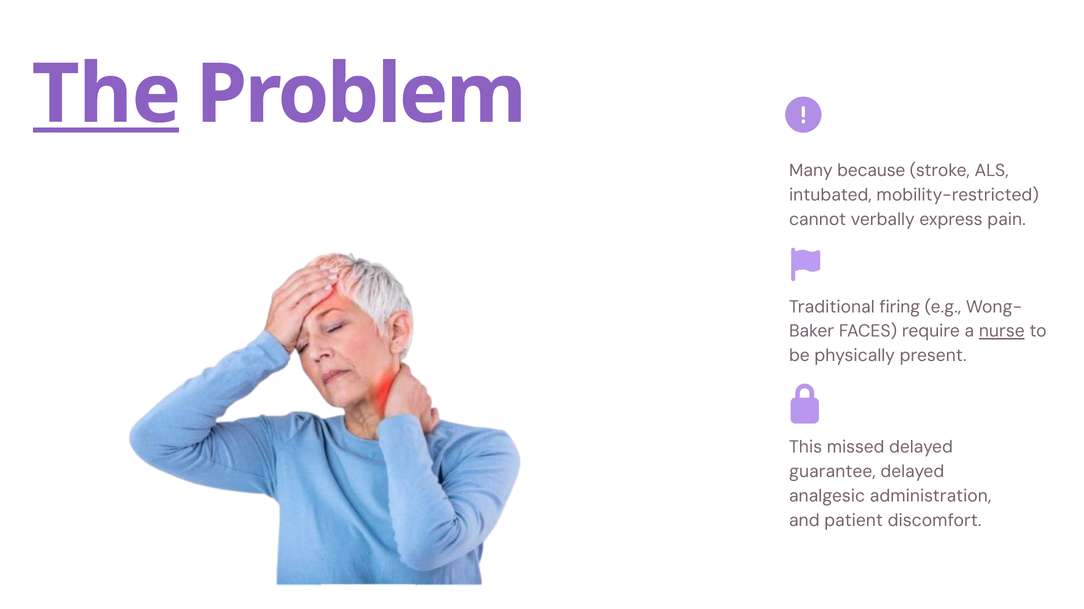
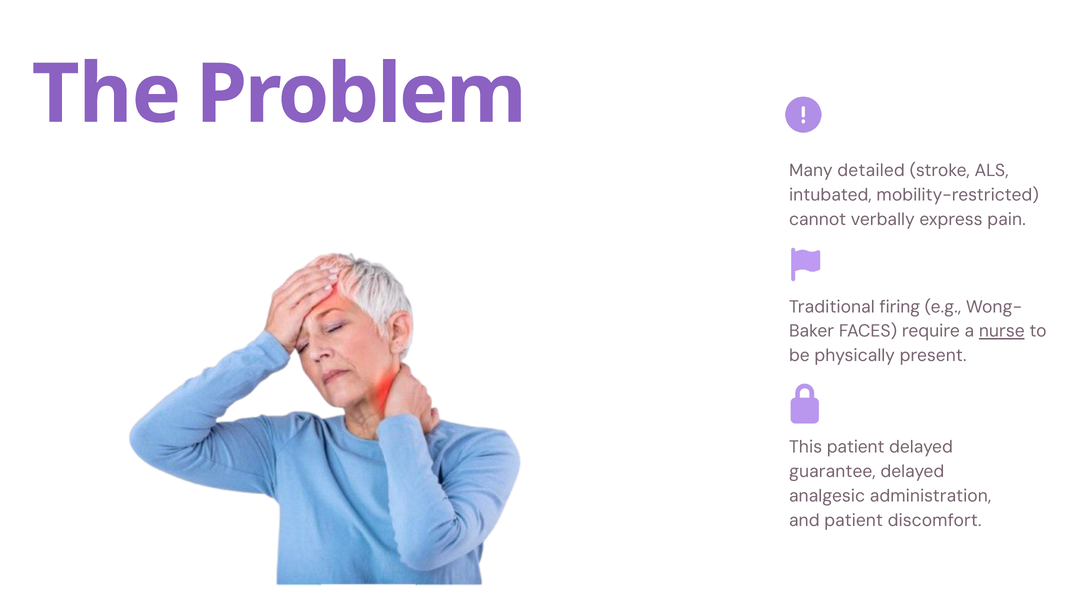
The underline: present -> none (106, 95)
because: because -> detailed (871, 171)
This missed: missed -> patient (856, 448)
